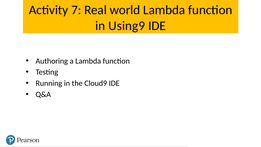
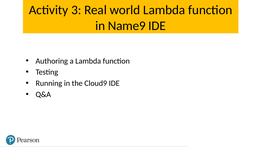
7: 7 -> 3 (76, 10)
Using9: Using9 -> Name9 (127, 26)
